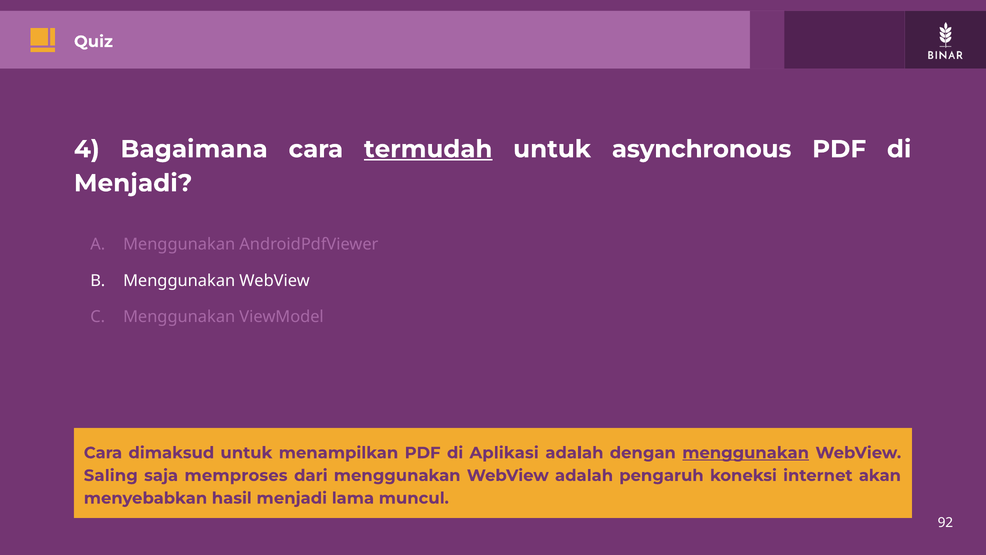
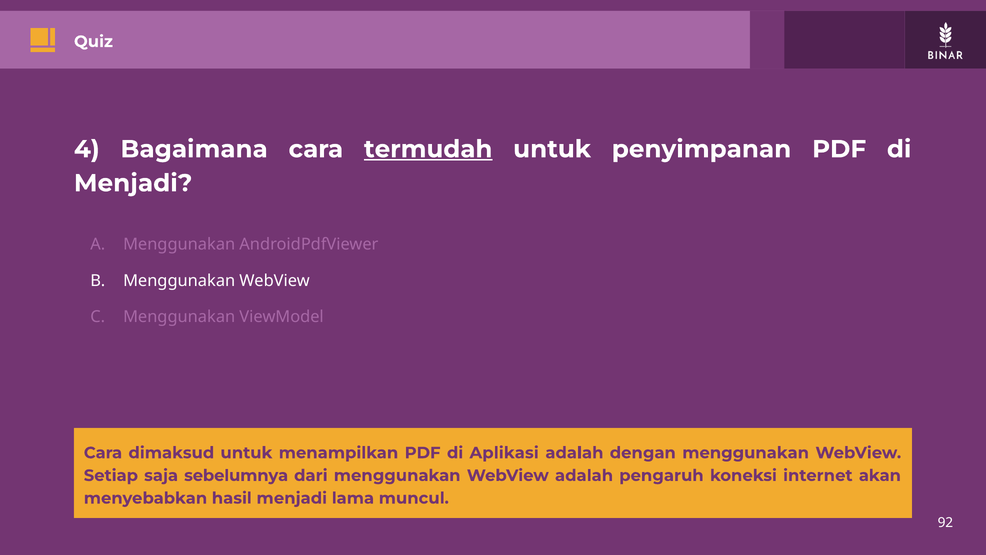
asynchronous: asynchronous -> penyimpanan (702, 149)
menggunakan underline: present -> none (746, 453)
Saling: Saling -> Setiap (111, 475)
memproses: memproses -> sebelumnya (236, 475)
